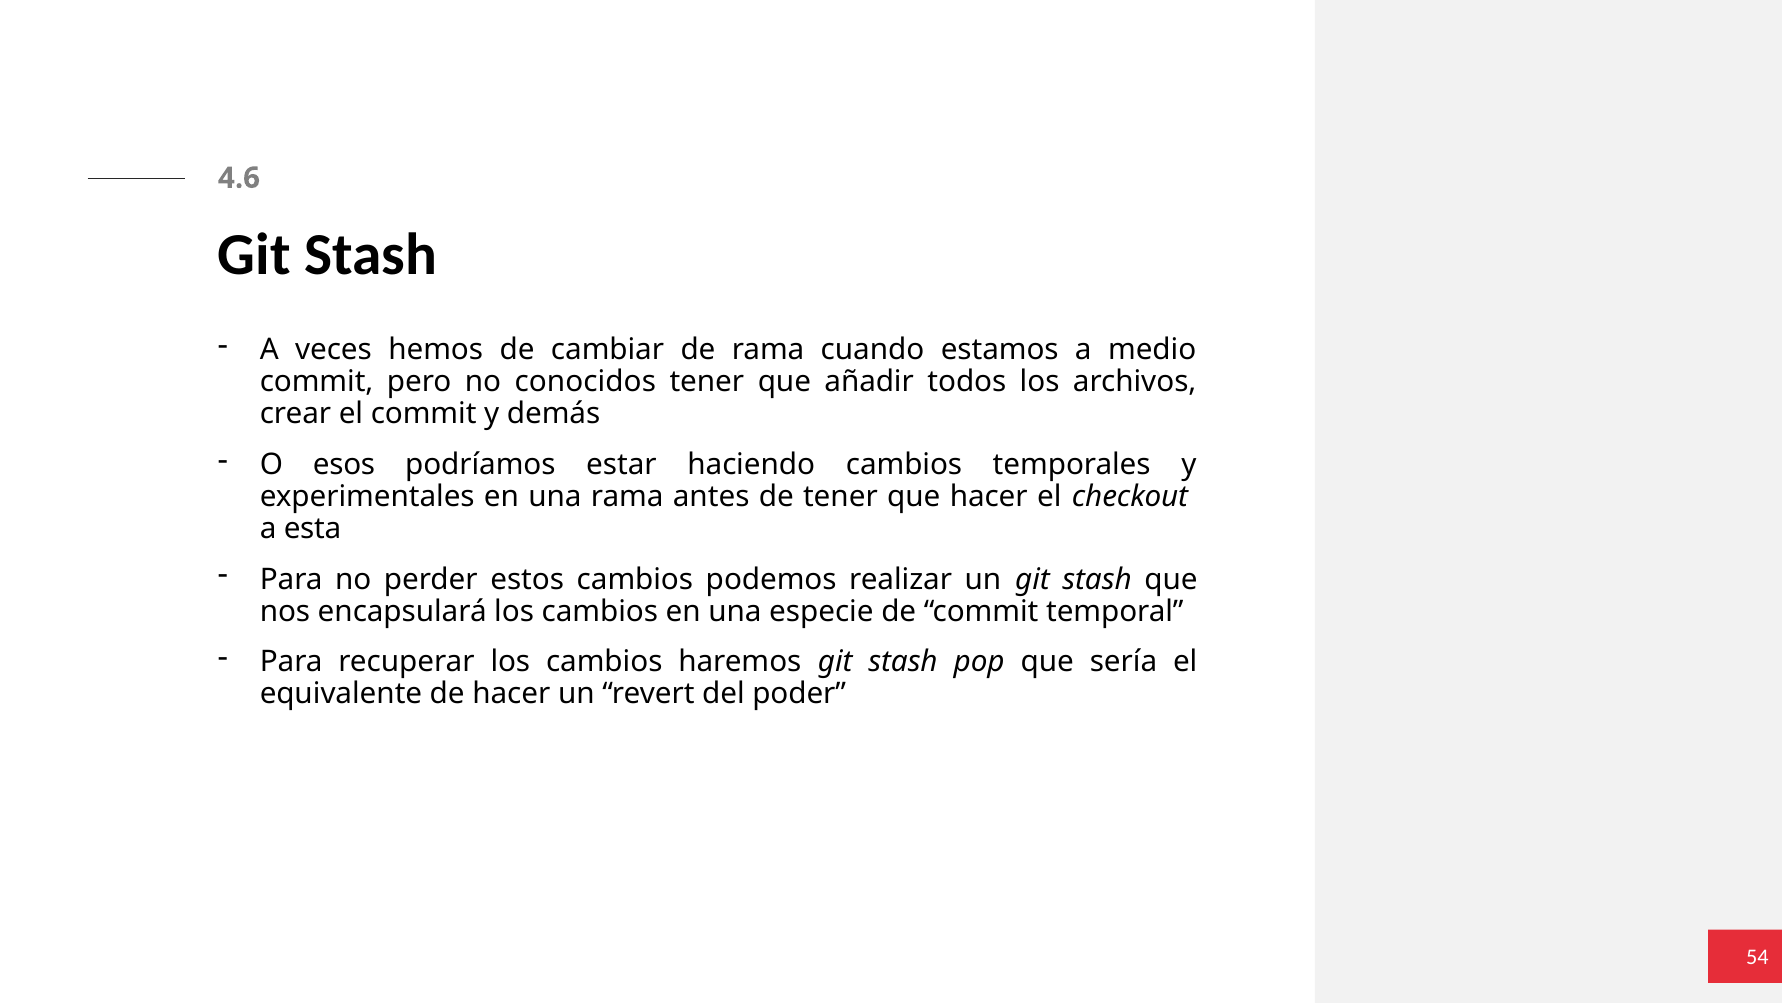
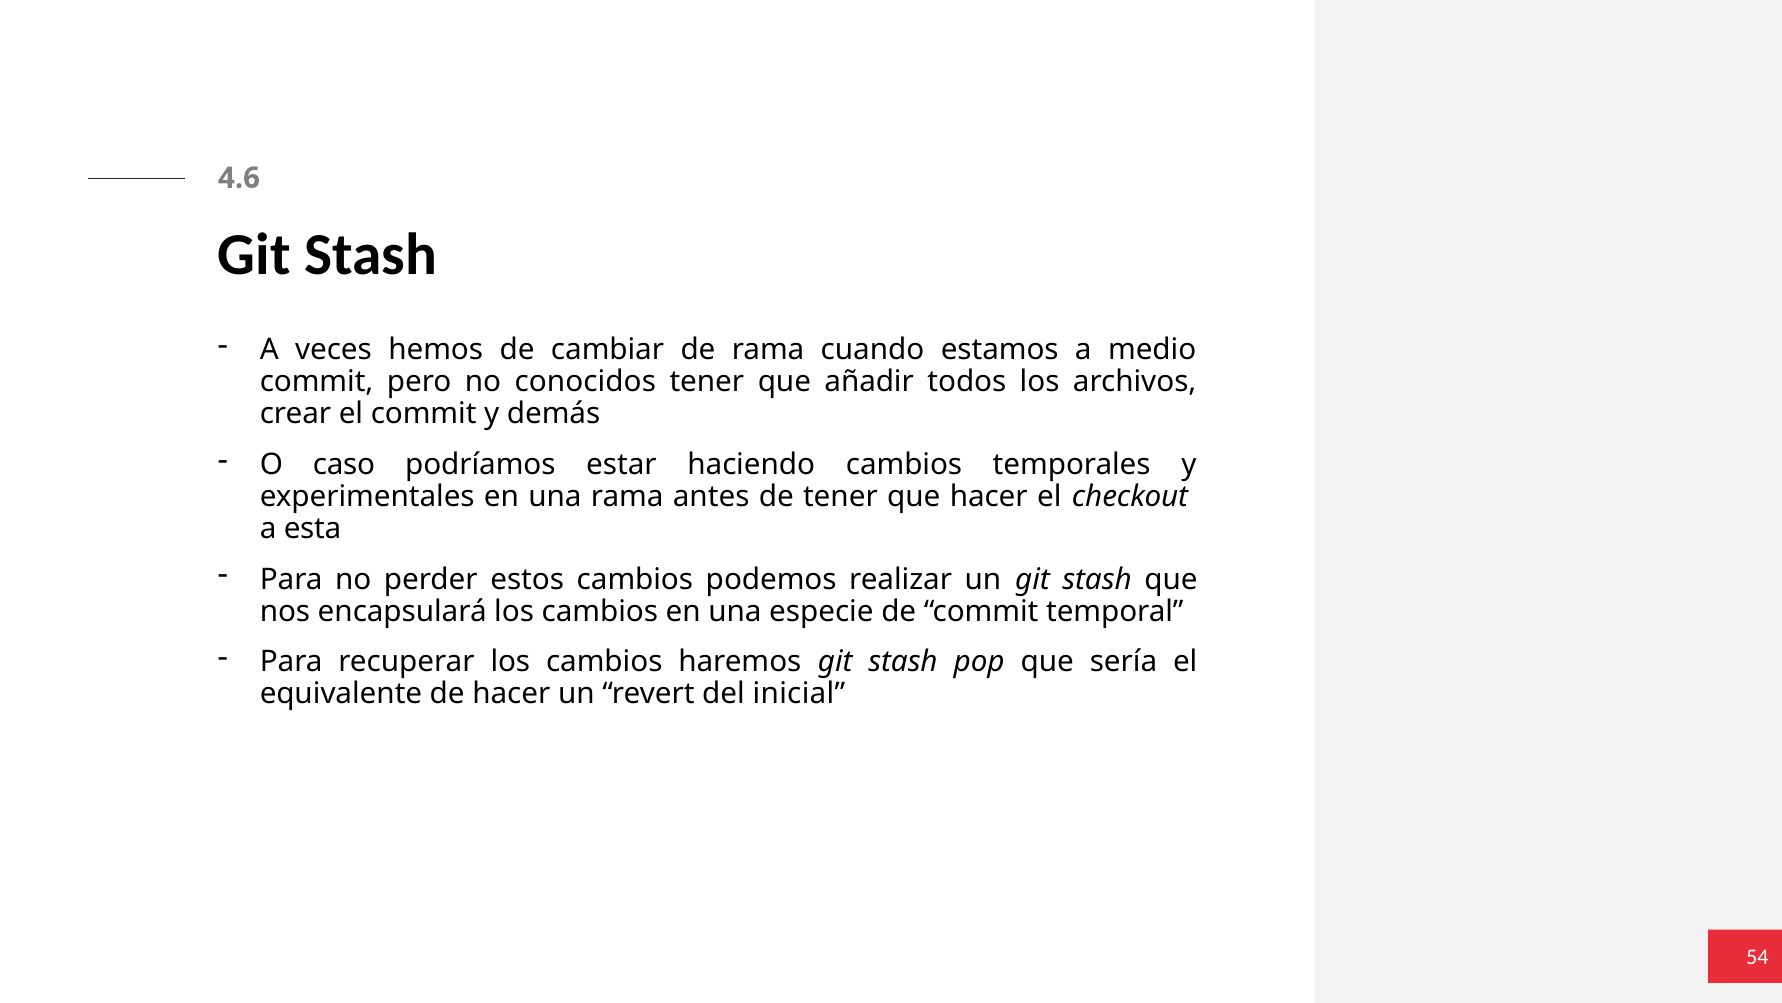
esos: esos -> caso (344, 464)
poder: poder -> inicial (799, 693)
